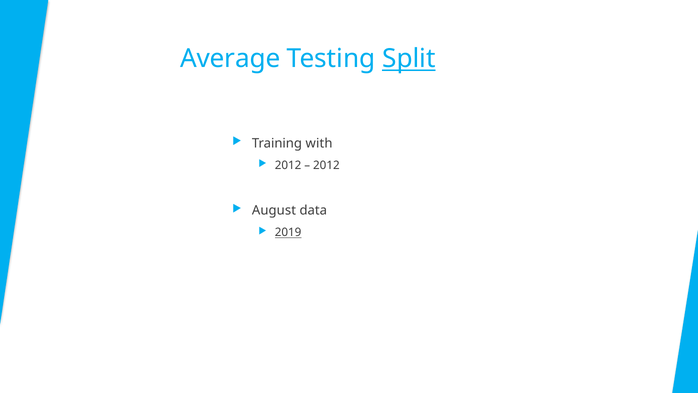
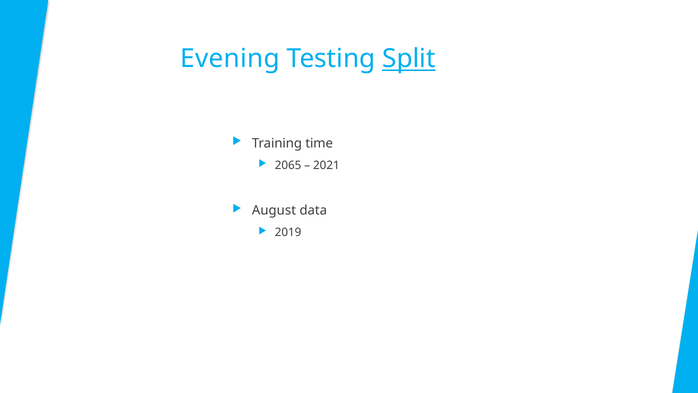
Average: Average -> Evening (230, 59)
with: with -> time (319, 143)
2012: 2012 -> 2065 (288, 165)
2012: 2012 -> 2021 (326, 165)
2019 underline: present -> none (288, 232)
